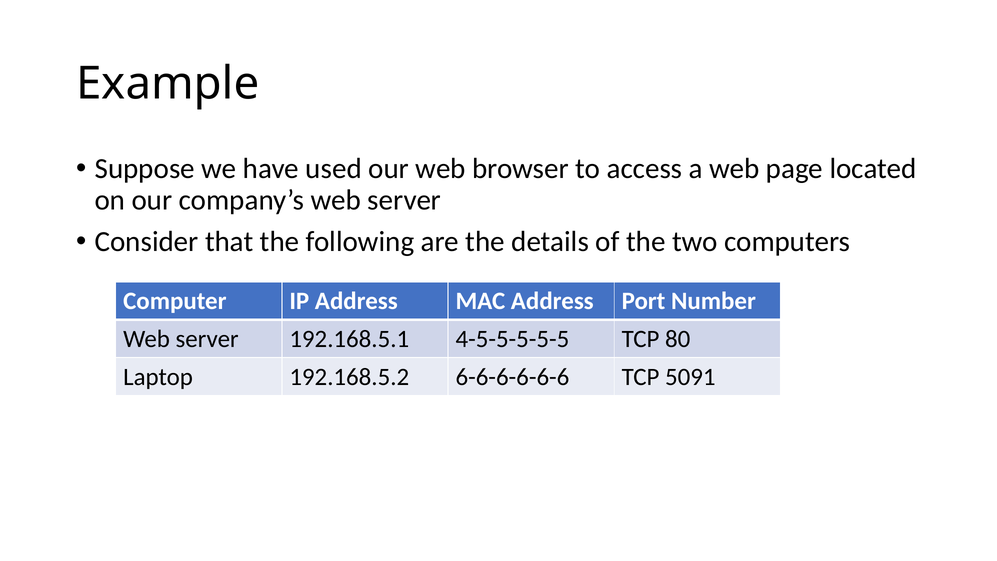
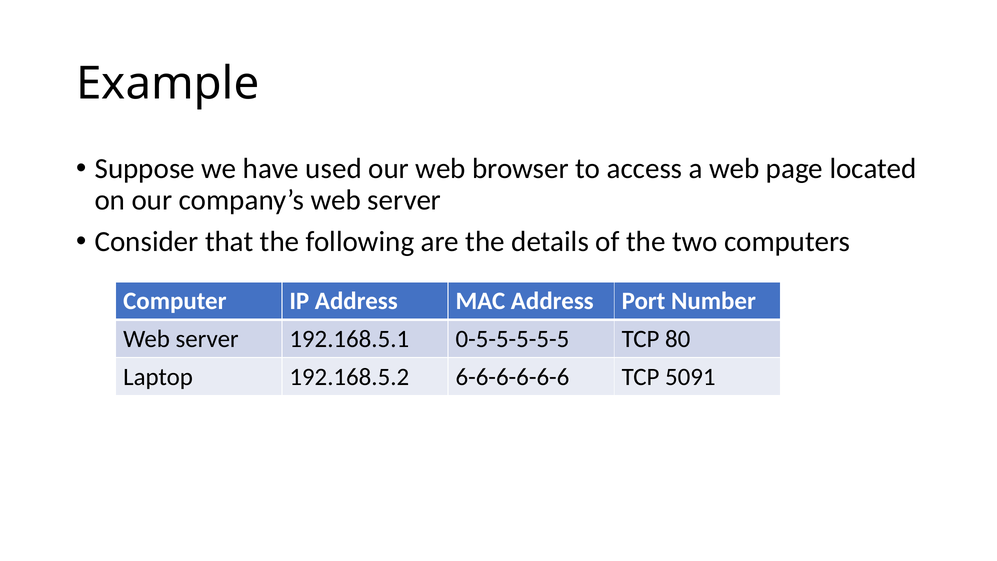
4-5-5-5-5-5: 4-5-5-5-5-5 -> 0-5-5-5-5-5 (512, 339)
